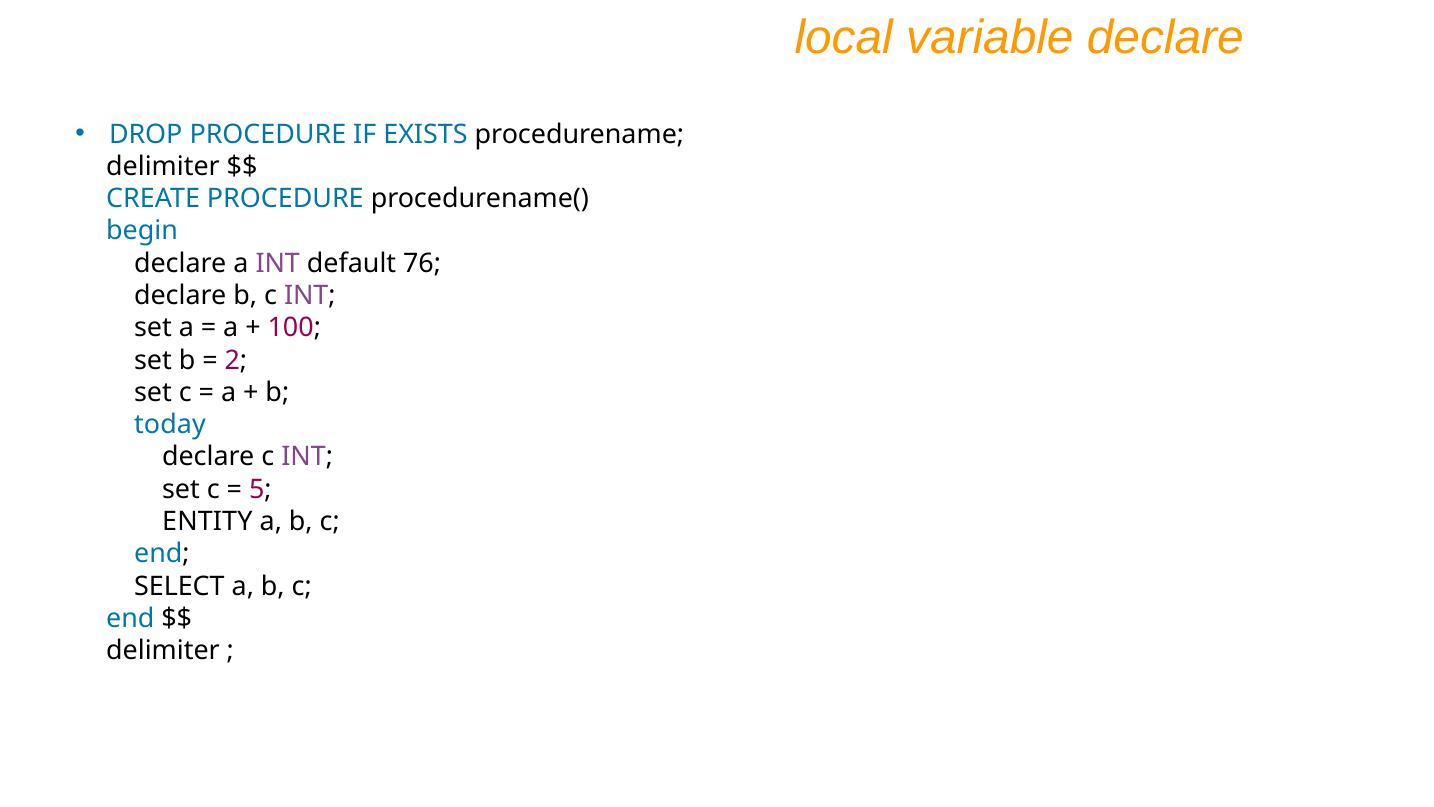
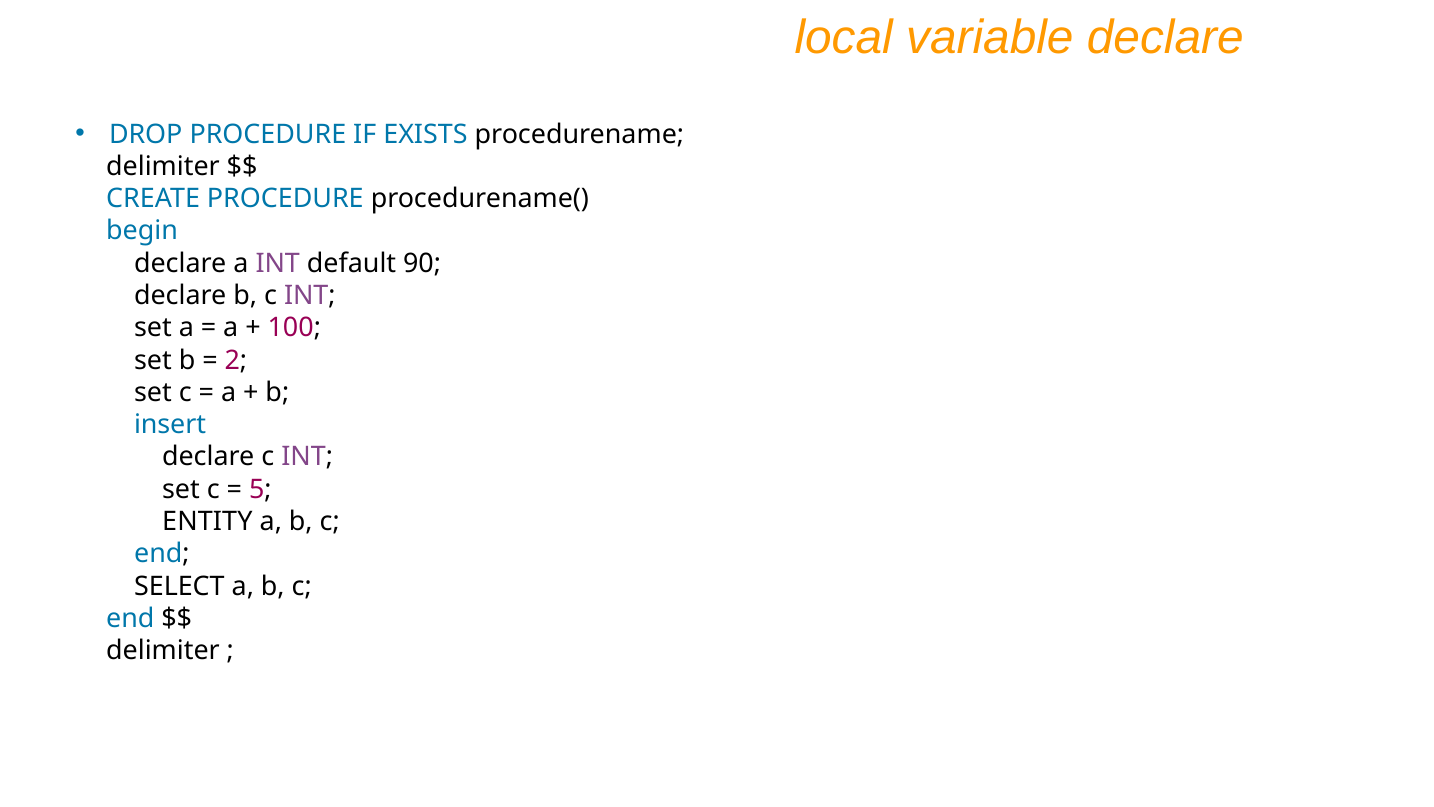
76: 76 -> 90 (422, 263)
today: today -> insert (170, 425)
